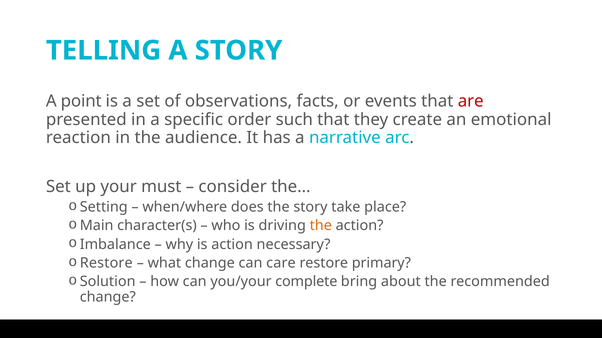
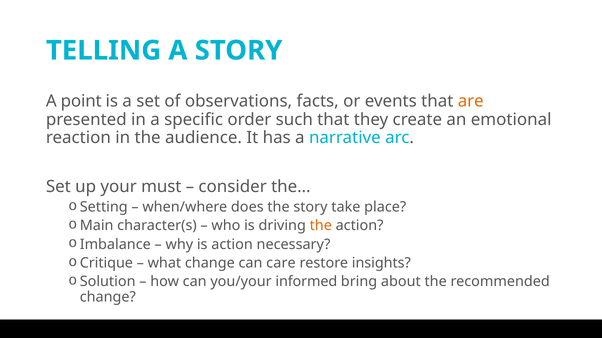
are colour: red -> orange (471, 101)
Restore: Restore -> Critique (106, 263)
primary: primary -> insights (381, 263)
complete: complete -> informed (306, 282)
